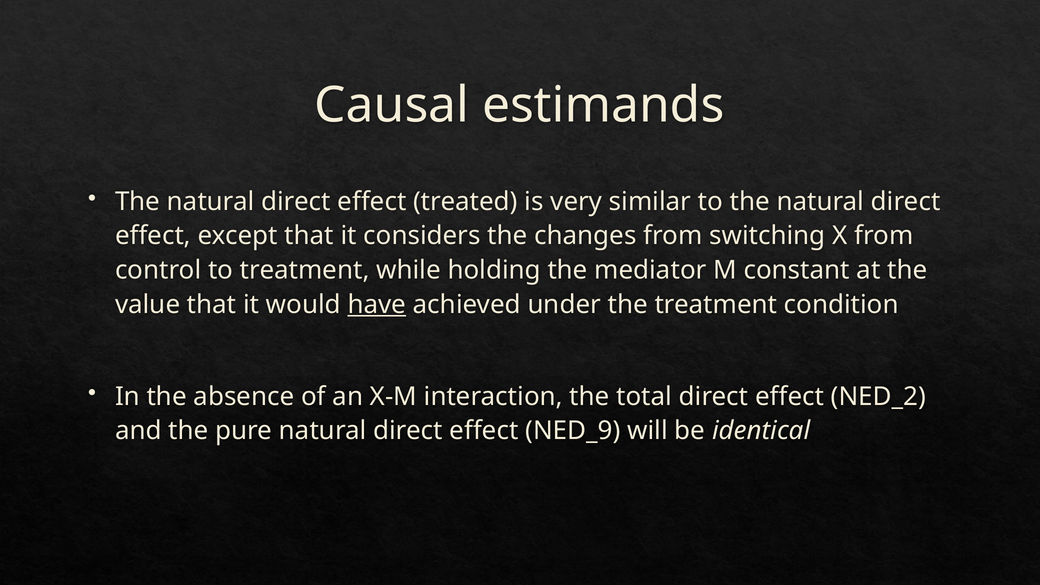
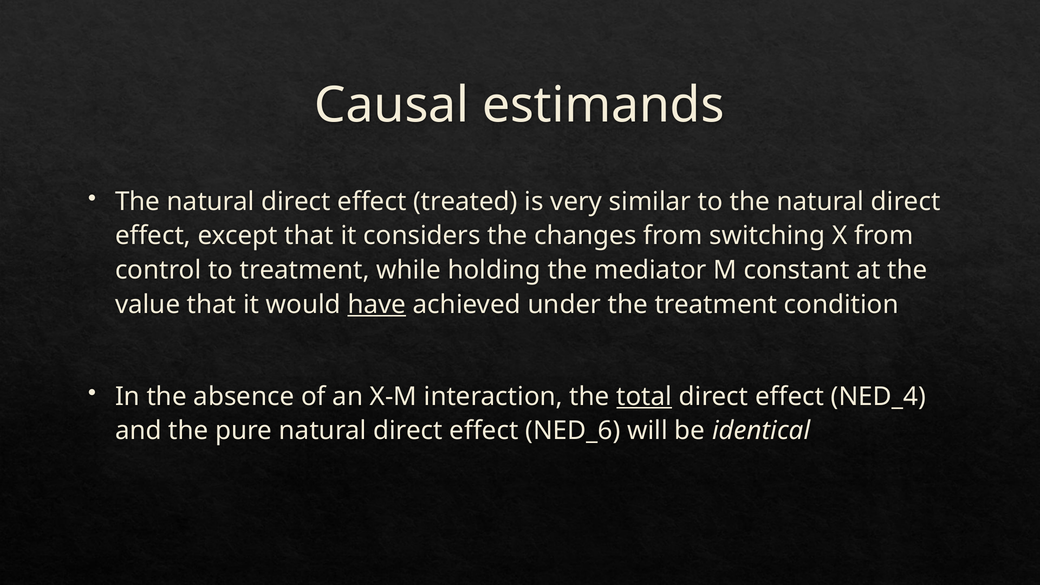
total underline: none -> present (644, 396)
NED_2: NED_2 -> NED_4 (878, 396)
NED_9: NED_9 -> NED_6 (573, 431)
